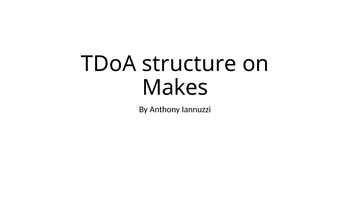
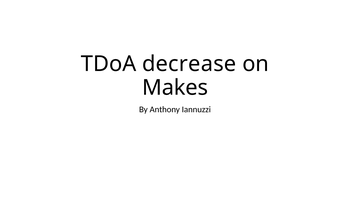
structure: structure -> decrease (189, 64)
